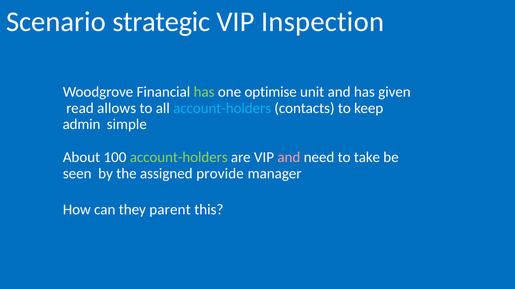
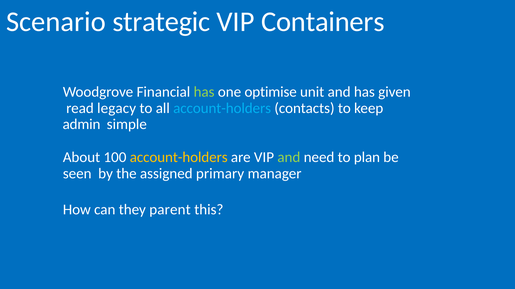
Inspection: Inspection -> Containers (323, 22)
allows: allows -> legacy (117, 108)
account-holders colour: light green -> yellow (179, 158)
and colour: pink -> light green (289, 158)
take: take -> plan (367, 158)
provide: provide -> primary (220, 174)
